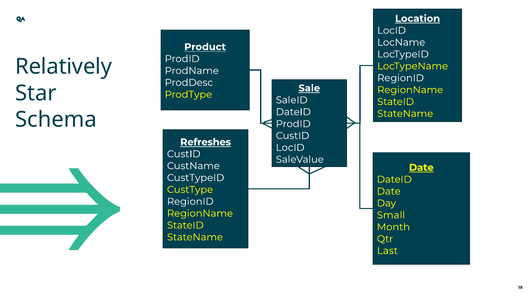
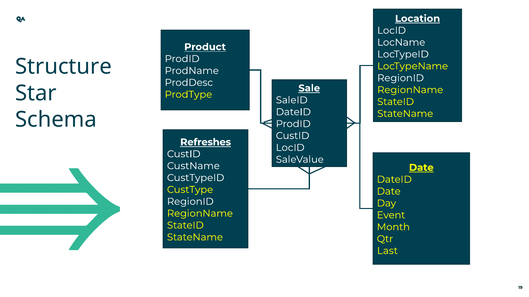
Relatively: Relatively -> Structure (63, 67)
Small: Small -> Event (391, 215)
